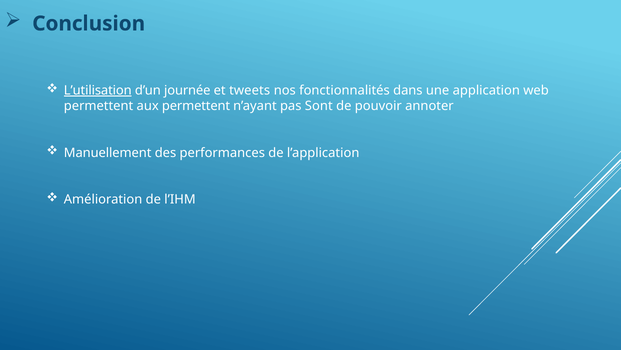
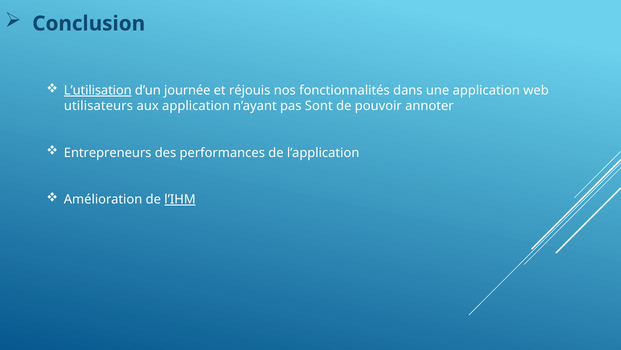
tweets: tweets -> réjouis (250, 90)
permettent: permettent -> utilisateurs (98, 106)
aux permettent: permettent -> application (196, 106)
Manuellement: Manuellement -> Entrepreneurs (108, 152)
l’IHM underline: none -> present (180, 199)
